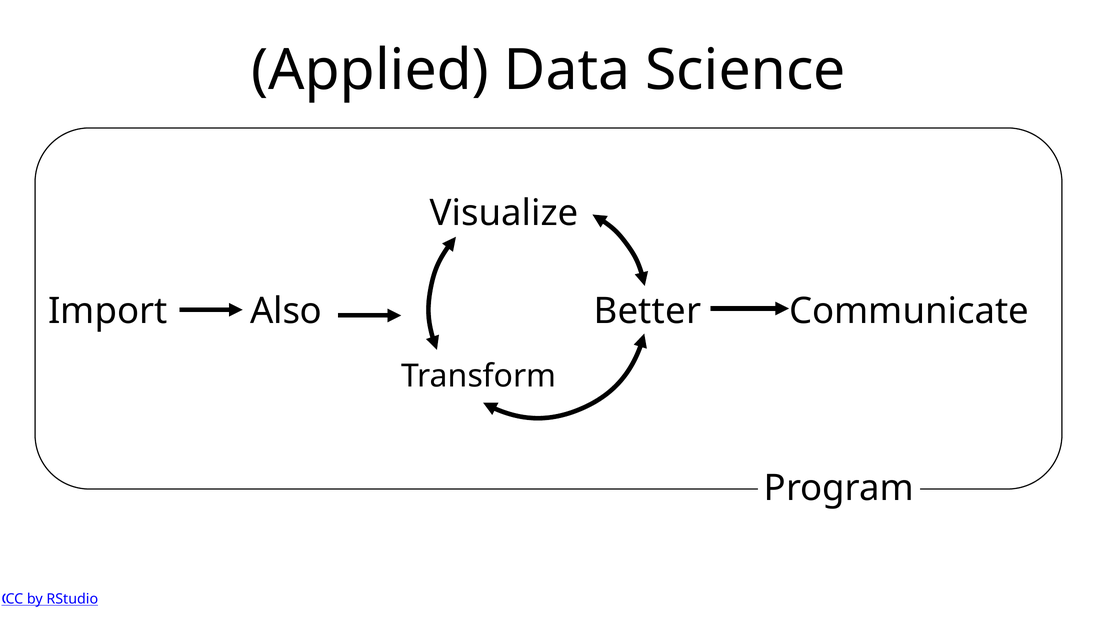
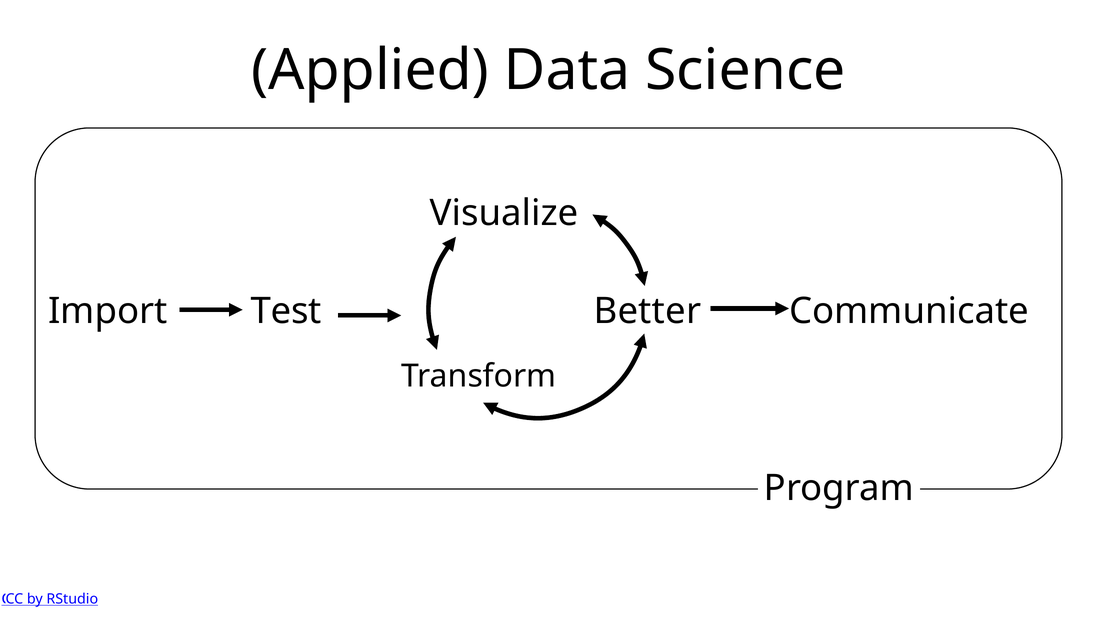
Import Also: Also -> Test (286, 311)
